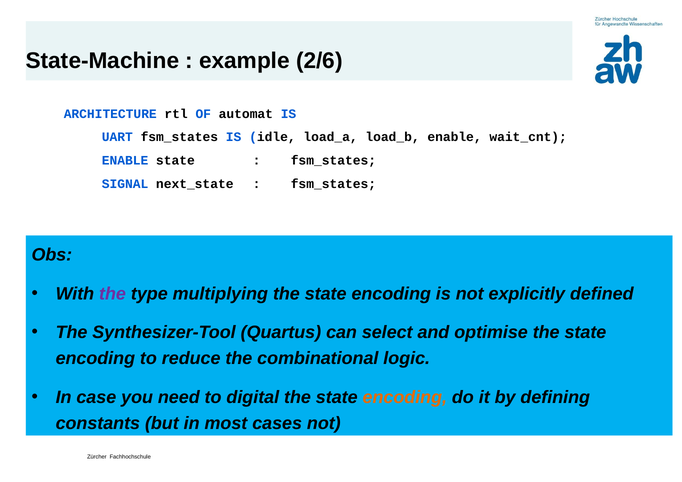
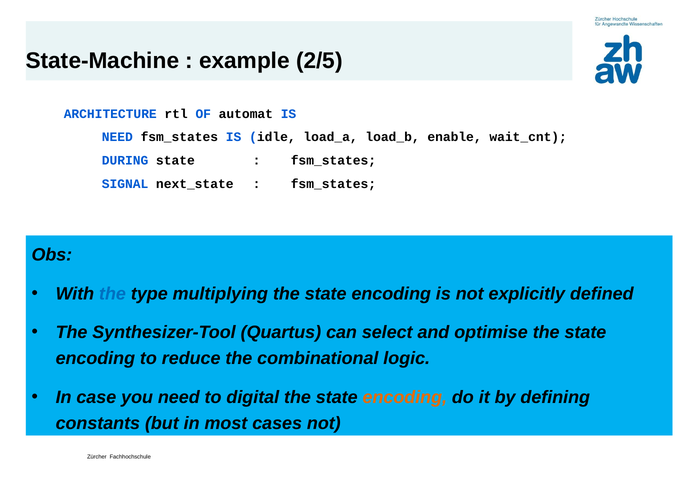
2/6: 2/6 -> 2/5 (319, 61)
UART: UART -> NEED (117, 137)
ENABLE: ENABLE -> DURING (125, 161)
the colour: purple -> blue (113, 294)
